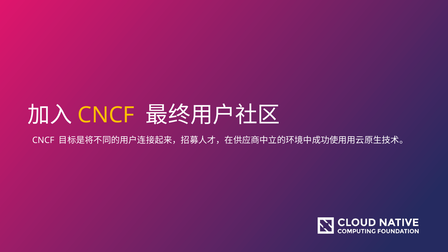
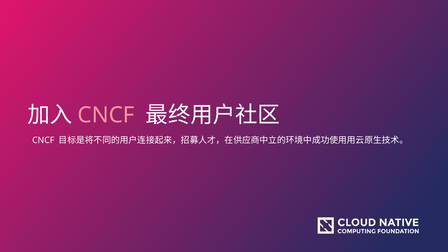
CNCF colour: yellow -> pink (106, 115)
